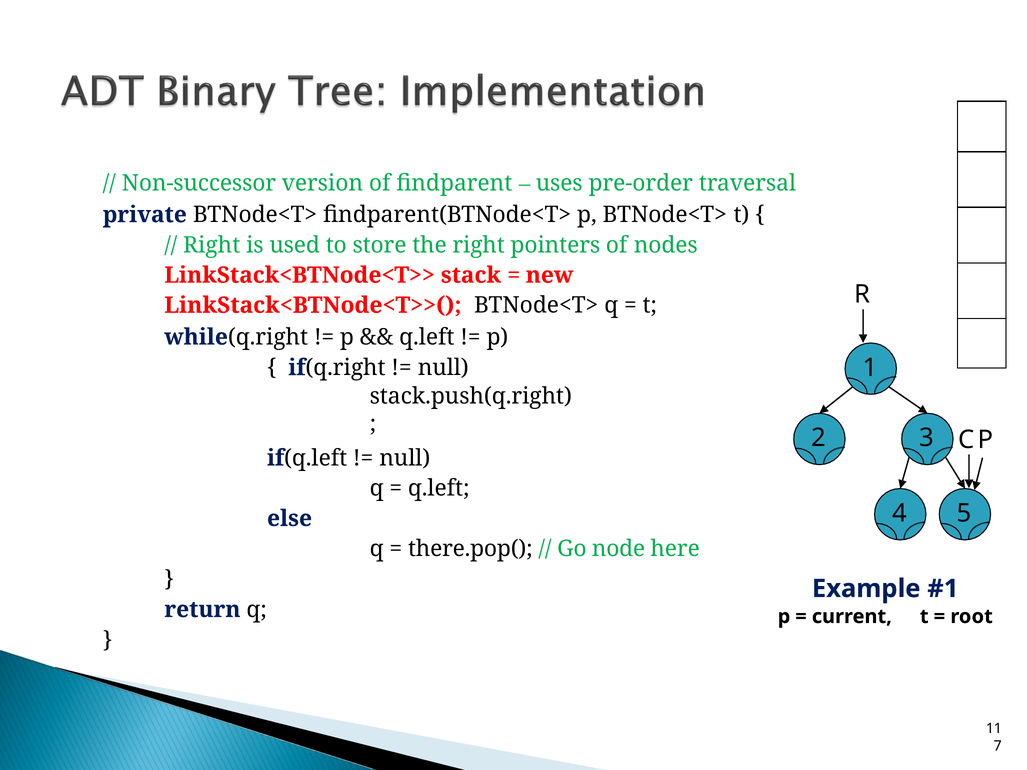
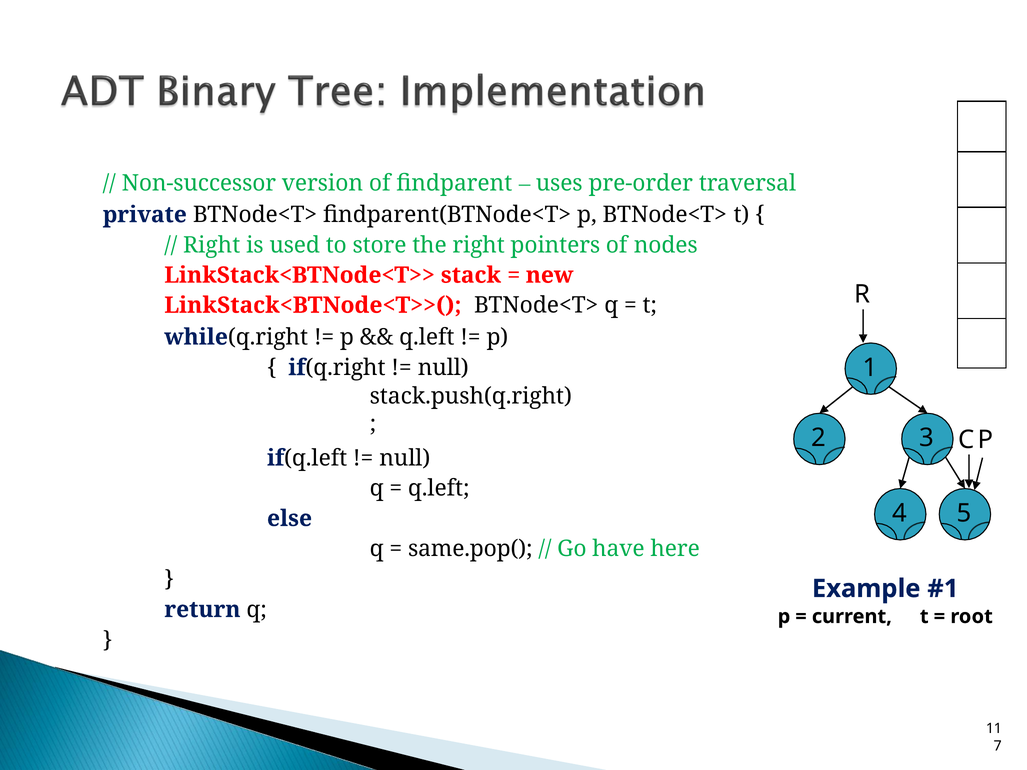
there.pop(: there.pop( -> same.pop( (470, 549)
node: node -> have (618, 549)
